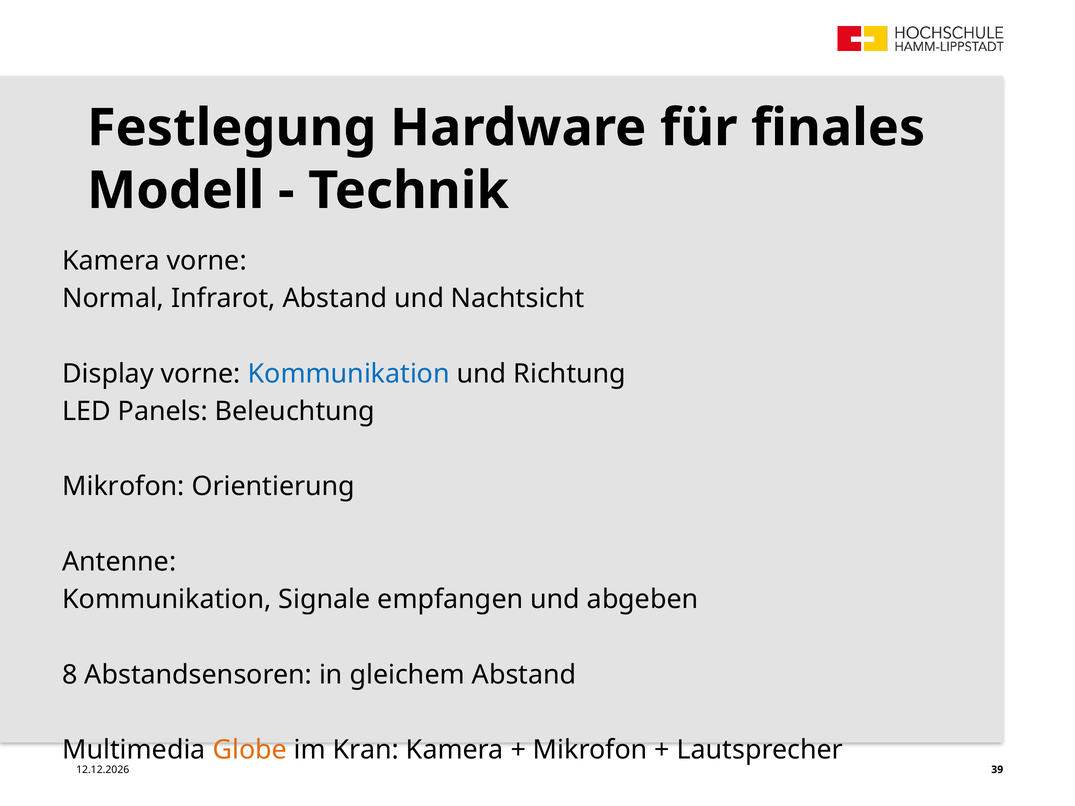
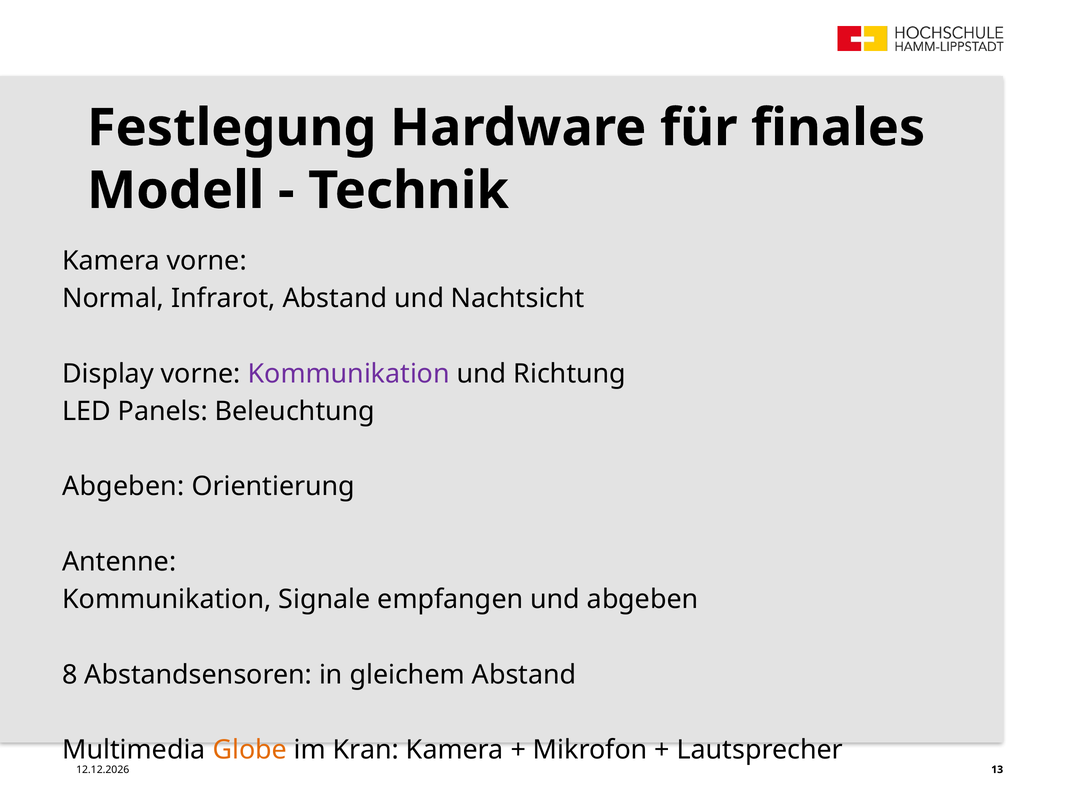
Kommunikation colour: blue -> purple (349, 374)
Mikrofon: Mikrofon -> Abgeben (123, 487)
39: 39 -> 13 (997, 770)
